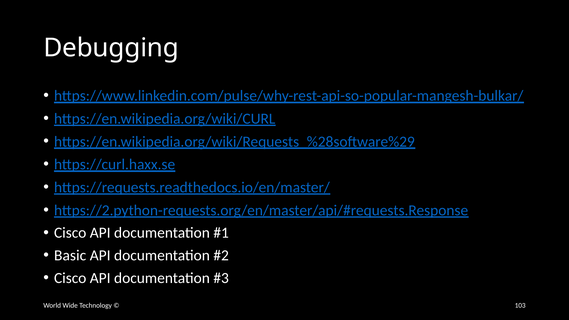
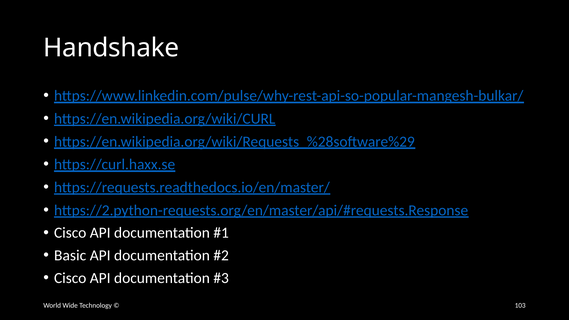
Debugging: Debugging -> Handshake (111, 48)
